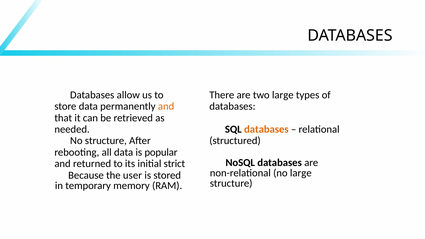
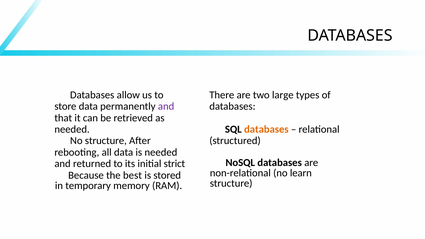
and colour: orange -> purple (166, 106)
is popular: popular -> needed (161, 152)
no large: large -> learn (301, 173)
user: user -> best (132, 175)
